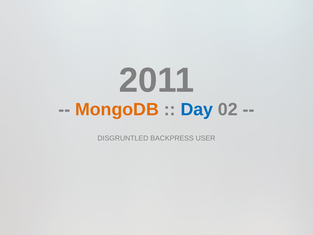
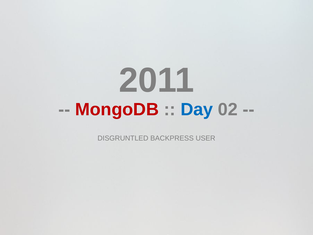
MongoDB colour: orange -> red (117, 109)
